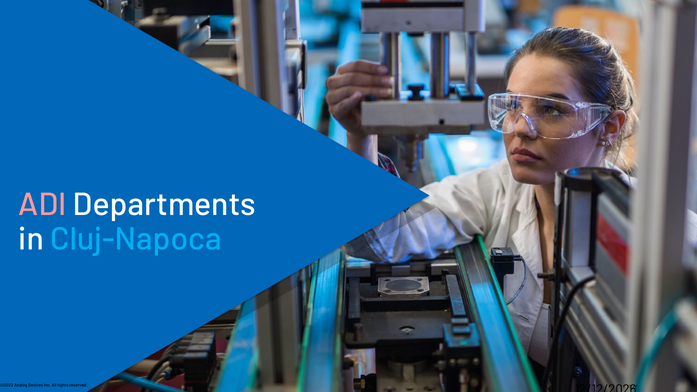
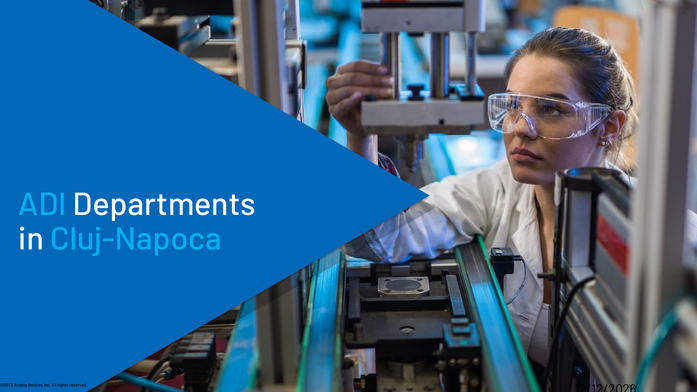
ADI colour: pink -> light blue (42, 205)
